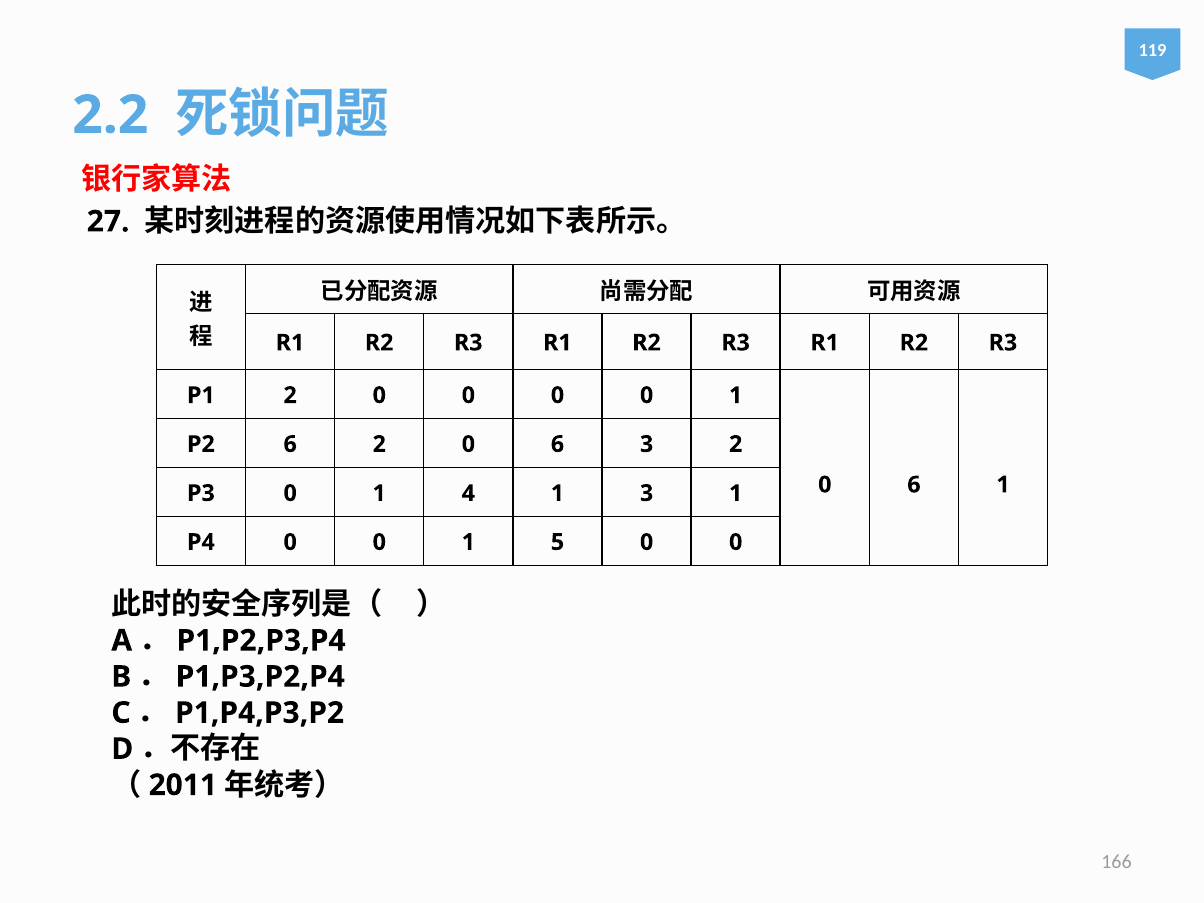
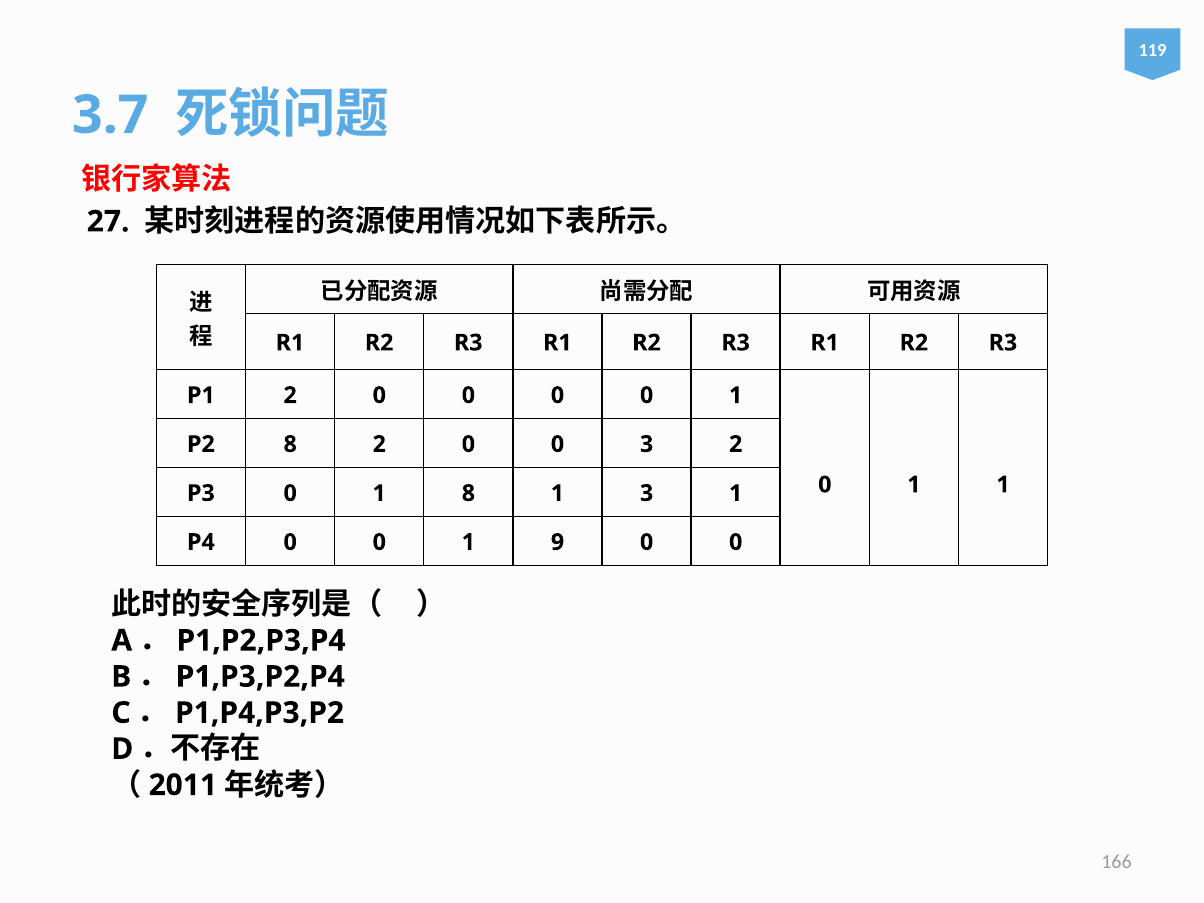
2.2: 2.2 -> 3.7 (110, 115)
P2 6: 6 -> 8 (290, 444)
6: 6 -> 0 (558, 444)
6: 6 -> 1 (914, 485)
1 4: 4 -> 8 (468, 493)
5: 5 -> 9 (558, 542)
